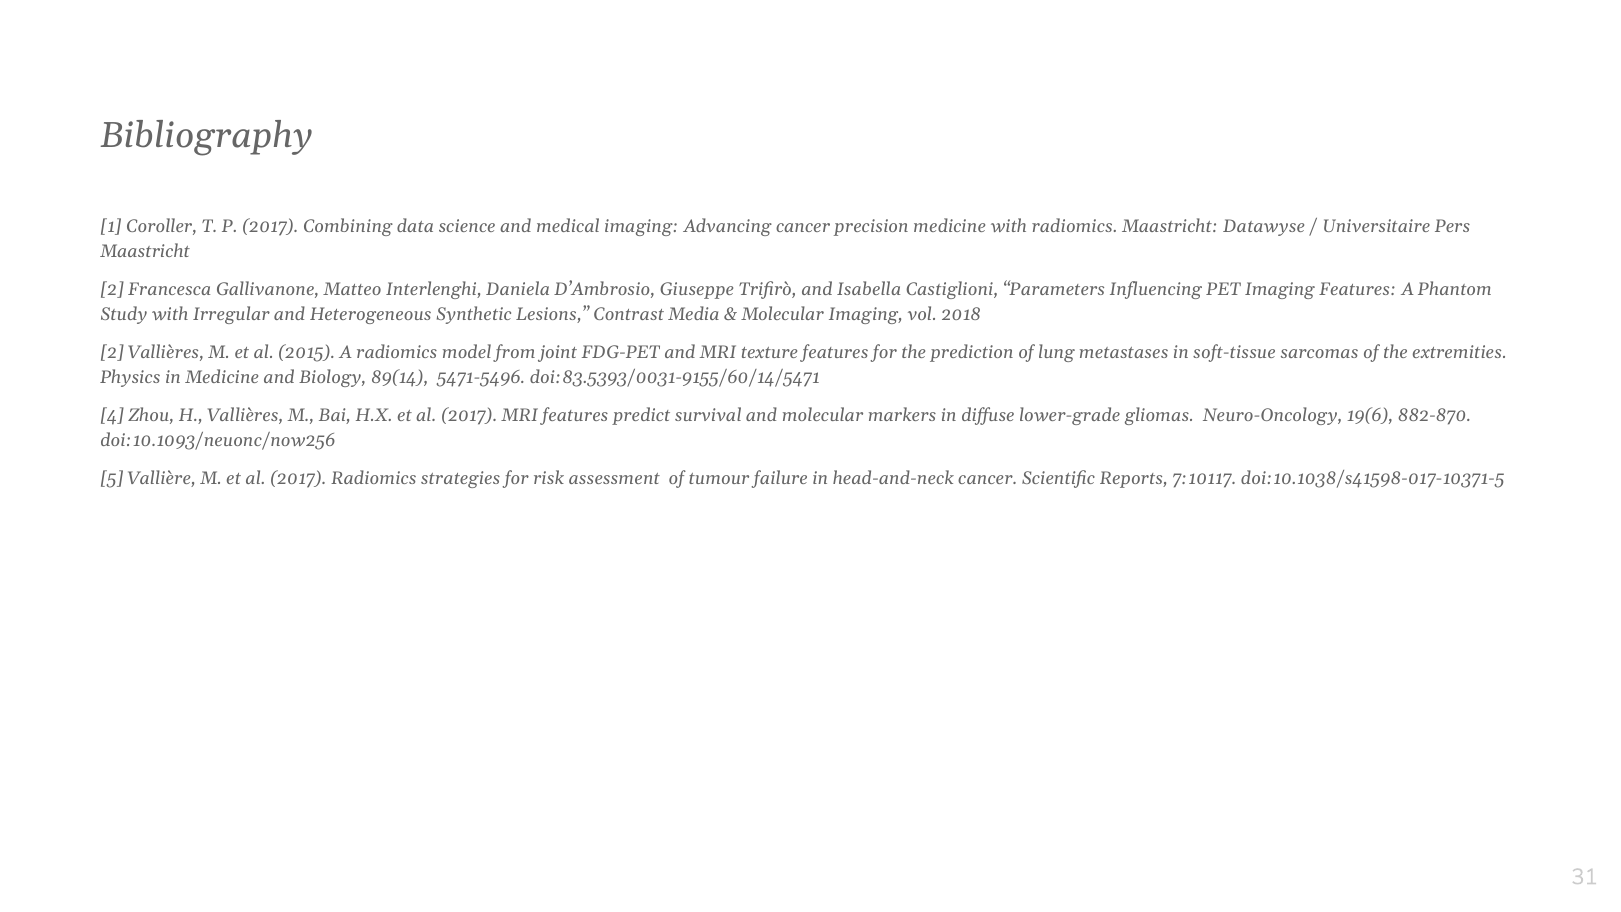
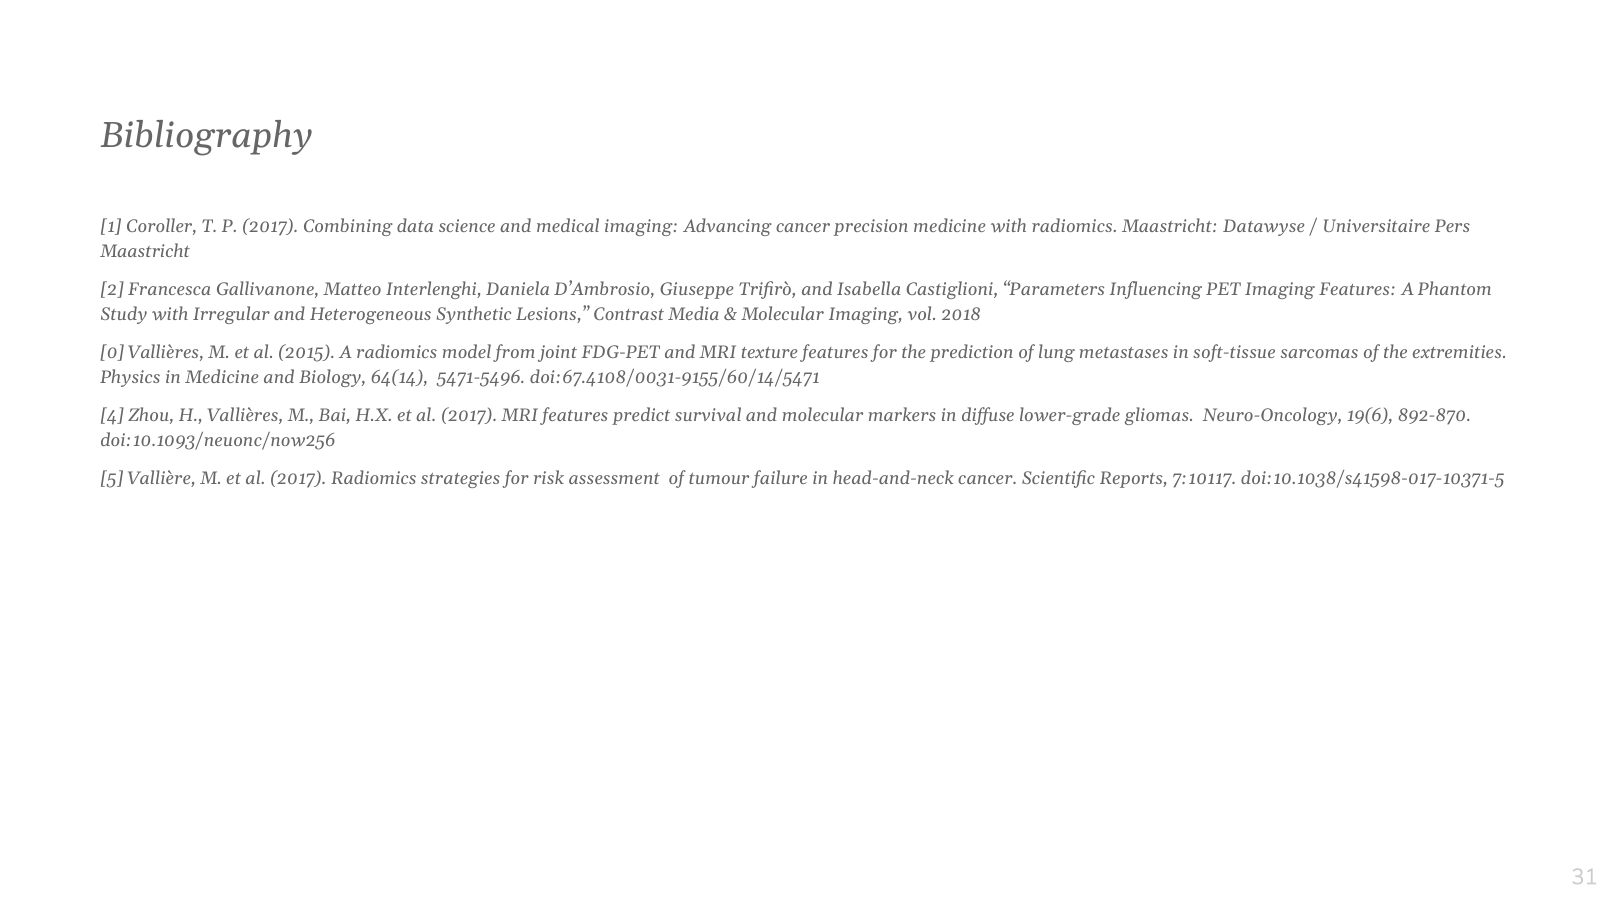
2: 2 -> 0 (112, 353)
89(14: 89(14 -> 64(14 (400, 378)
doi:83.5393/0031-9155/60/14/5471: doi:83.5393/0031-9155/60/14/5471 -> doi:67.4108/0031-9155/60/14/5471 (675, 378)
882-870: 882-870 -> 892-870 (1434, 416)
